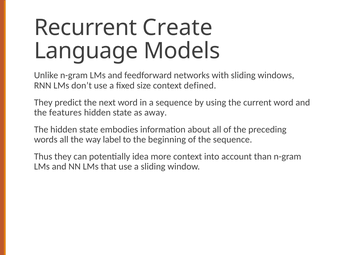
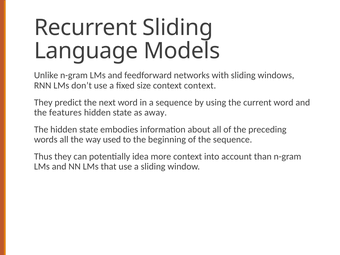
Recurrent Create: Create -> Sliding (178, 28)
context defined: defined -> context (200, 86)
label: label -> used (112, 140)
